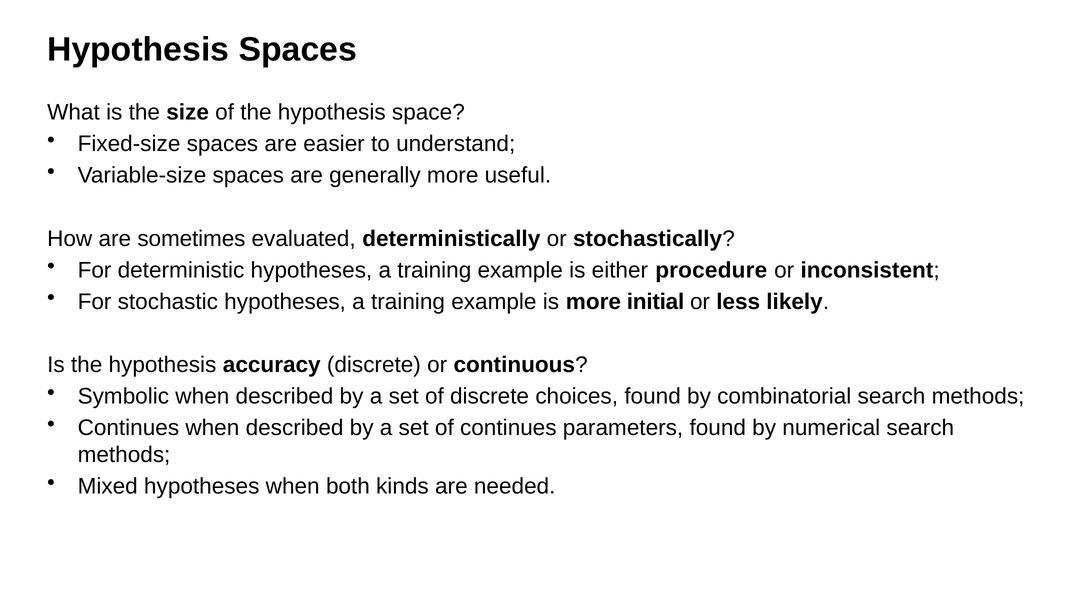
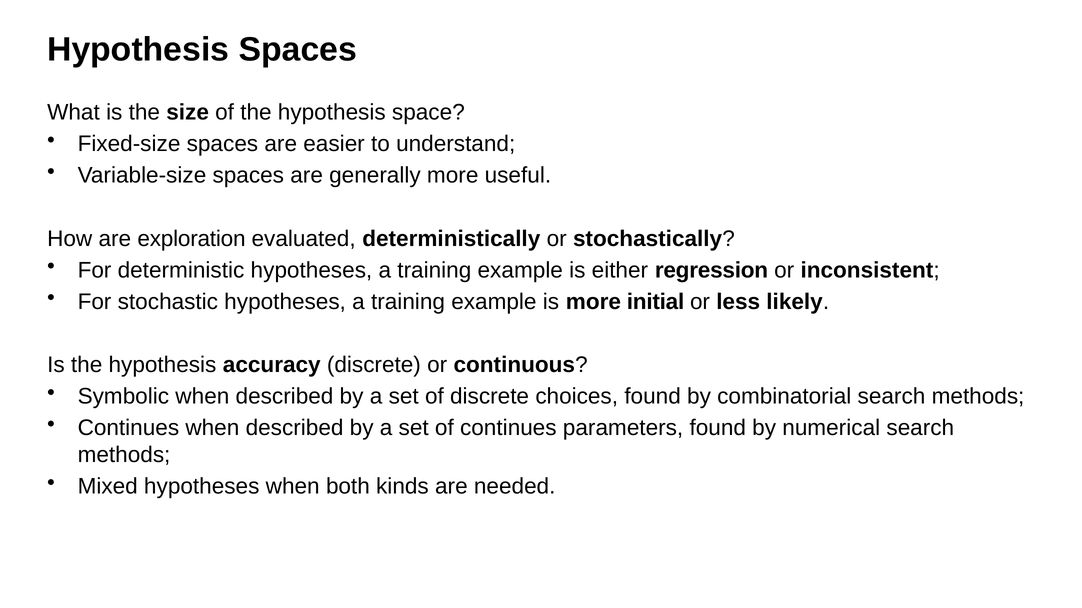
sometimes: sometimes -> exploration (192, 239)
procedure: procedure -> regression (711, 270)
